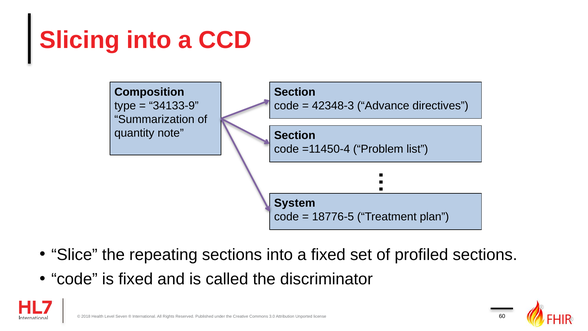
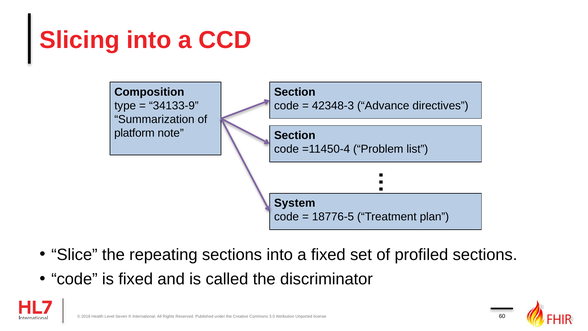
quantity: quantity -> platform (134, 133)
